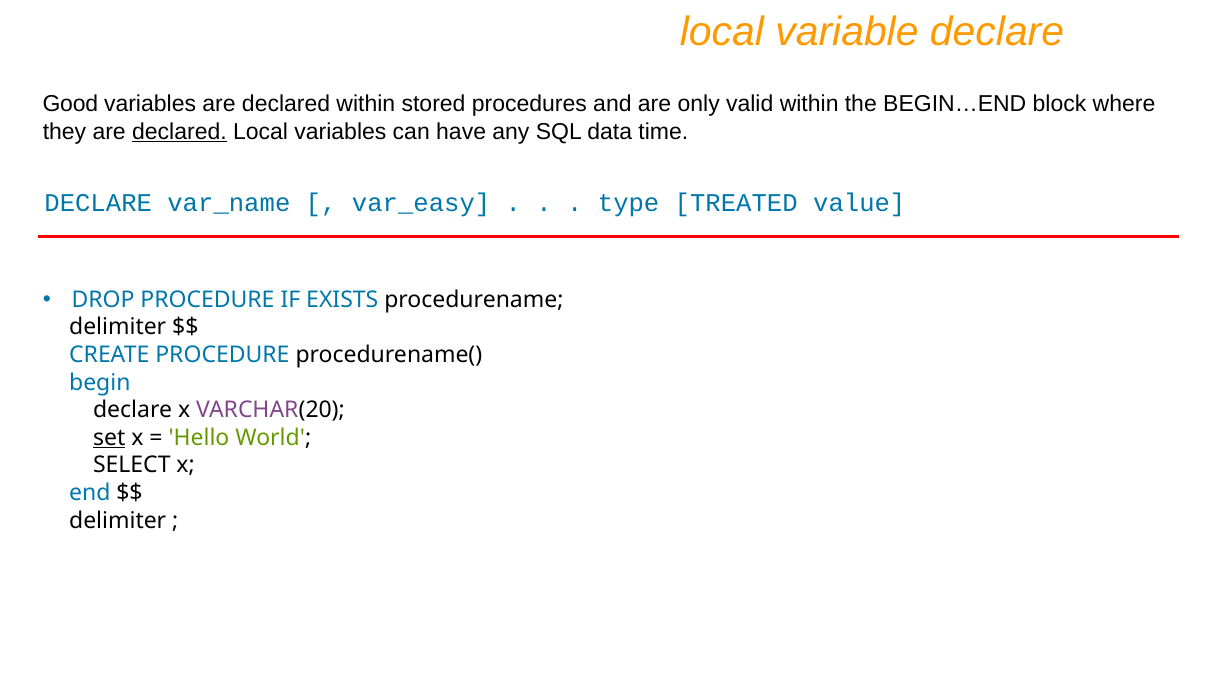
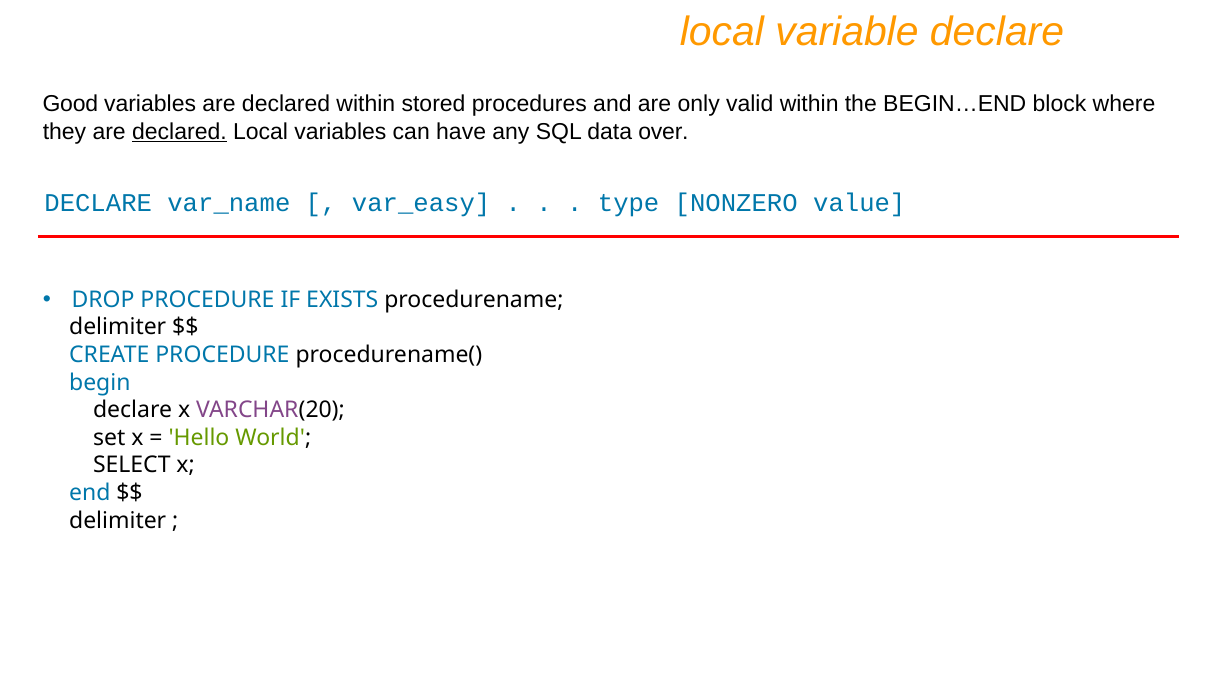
time: time -> over (664, 132)
TREATED: TREATED -> NONZERO (736, 203)
set underline: present -> none (109, 438)
